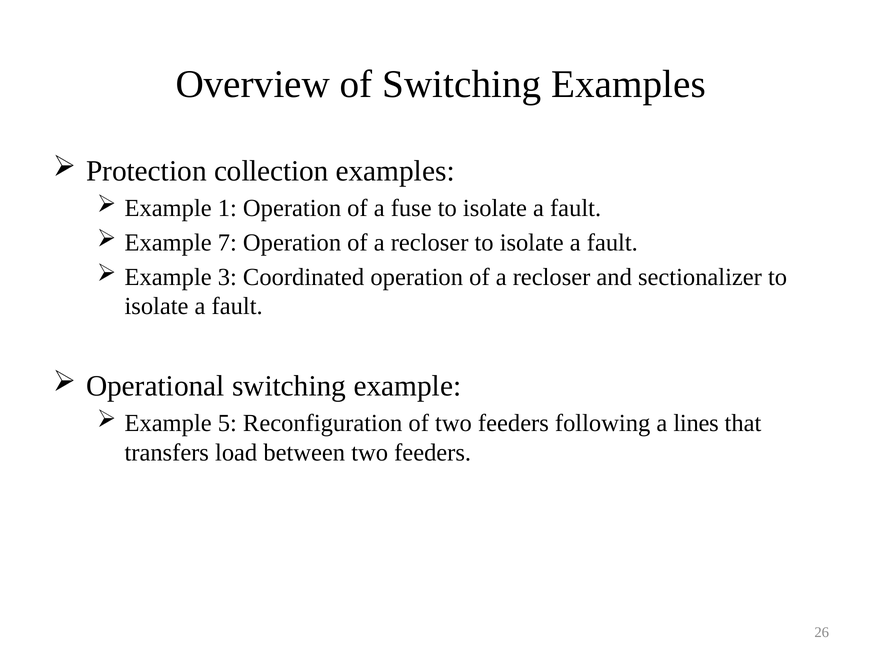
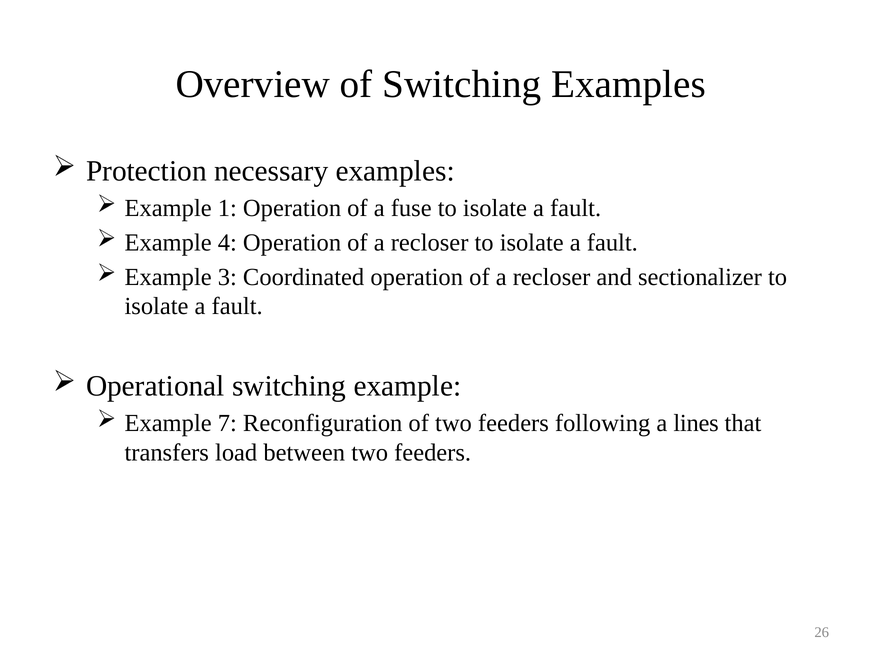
collection: collection -> necessary (271, 171)
7: 7 -> 4 (227, 242)
5: 5 -> 7 (227, 423)
